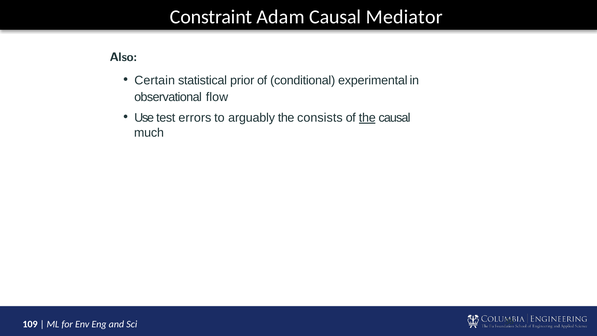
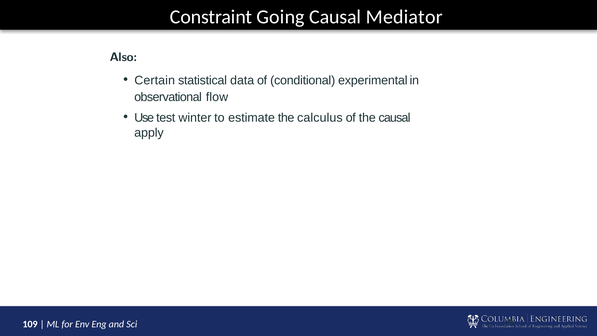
Adam: Adam -> Going (281, 17)
prior: prior -> data (242, 80)
errors: errors -> winter (195, 118)
arguably: arguably -> estimate (252, 118)
consists: consists -> calculus (320, 118)
the underline: present -> none (367, 118)
much: much -> apply (149, 133)
